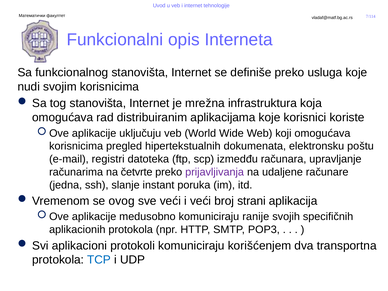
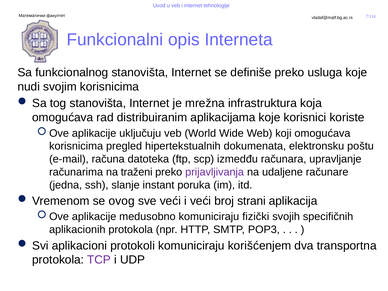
registri: registri -> računa (108, 159)
četvrte: četvrte -> traženi (137, 172)
ranije: ranije -> fizički (256, 217)
TCP colour: blue -> purple (99, 260)
